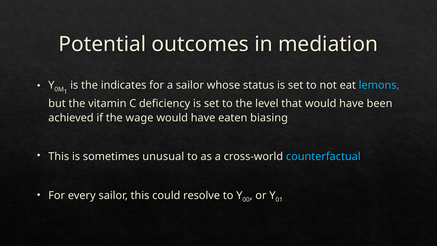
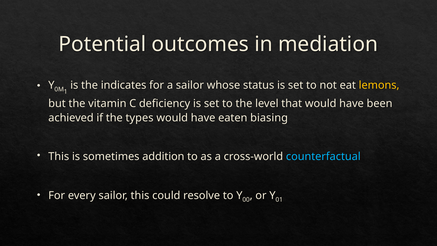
lemons colour: light blue -> yellow (379, 85)
wage: wage -> types (140, 118)
unusual: unusual -> addition (163, 157)
